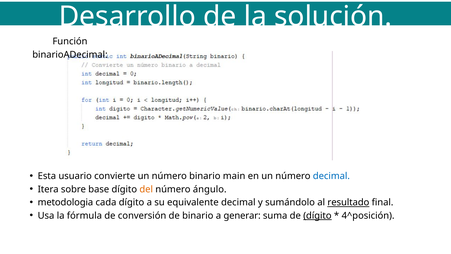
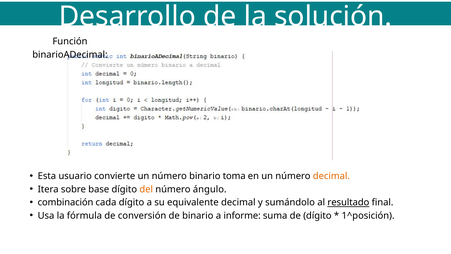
main: main -> toma (234, 176)
decimal colour: blue -> orange (331, 176)
metodologia: metodologia -> combinación (65, 202)
generar: generar -> informe (242, 215)
dígito underline: present -> none (317, 215)
4^posición: 4^posición -> 1^posición (368, 215)
